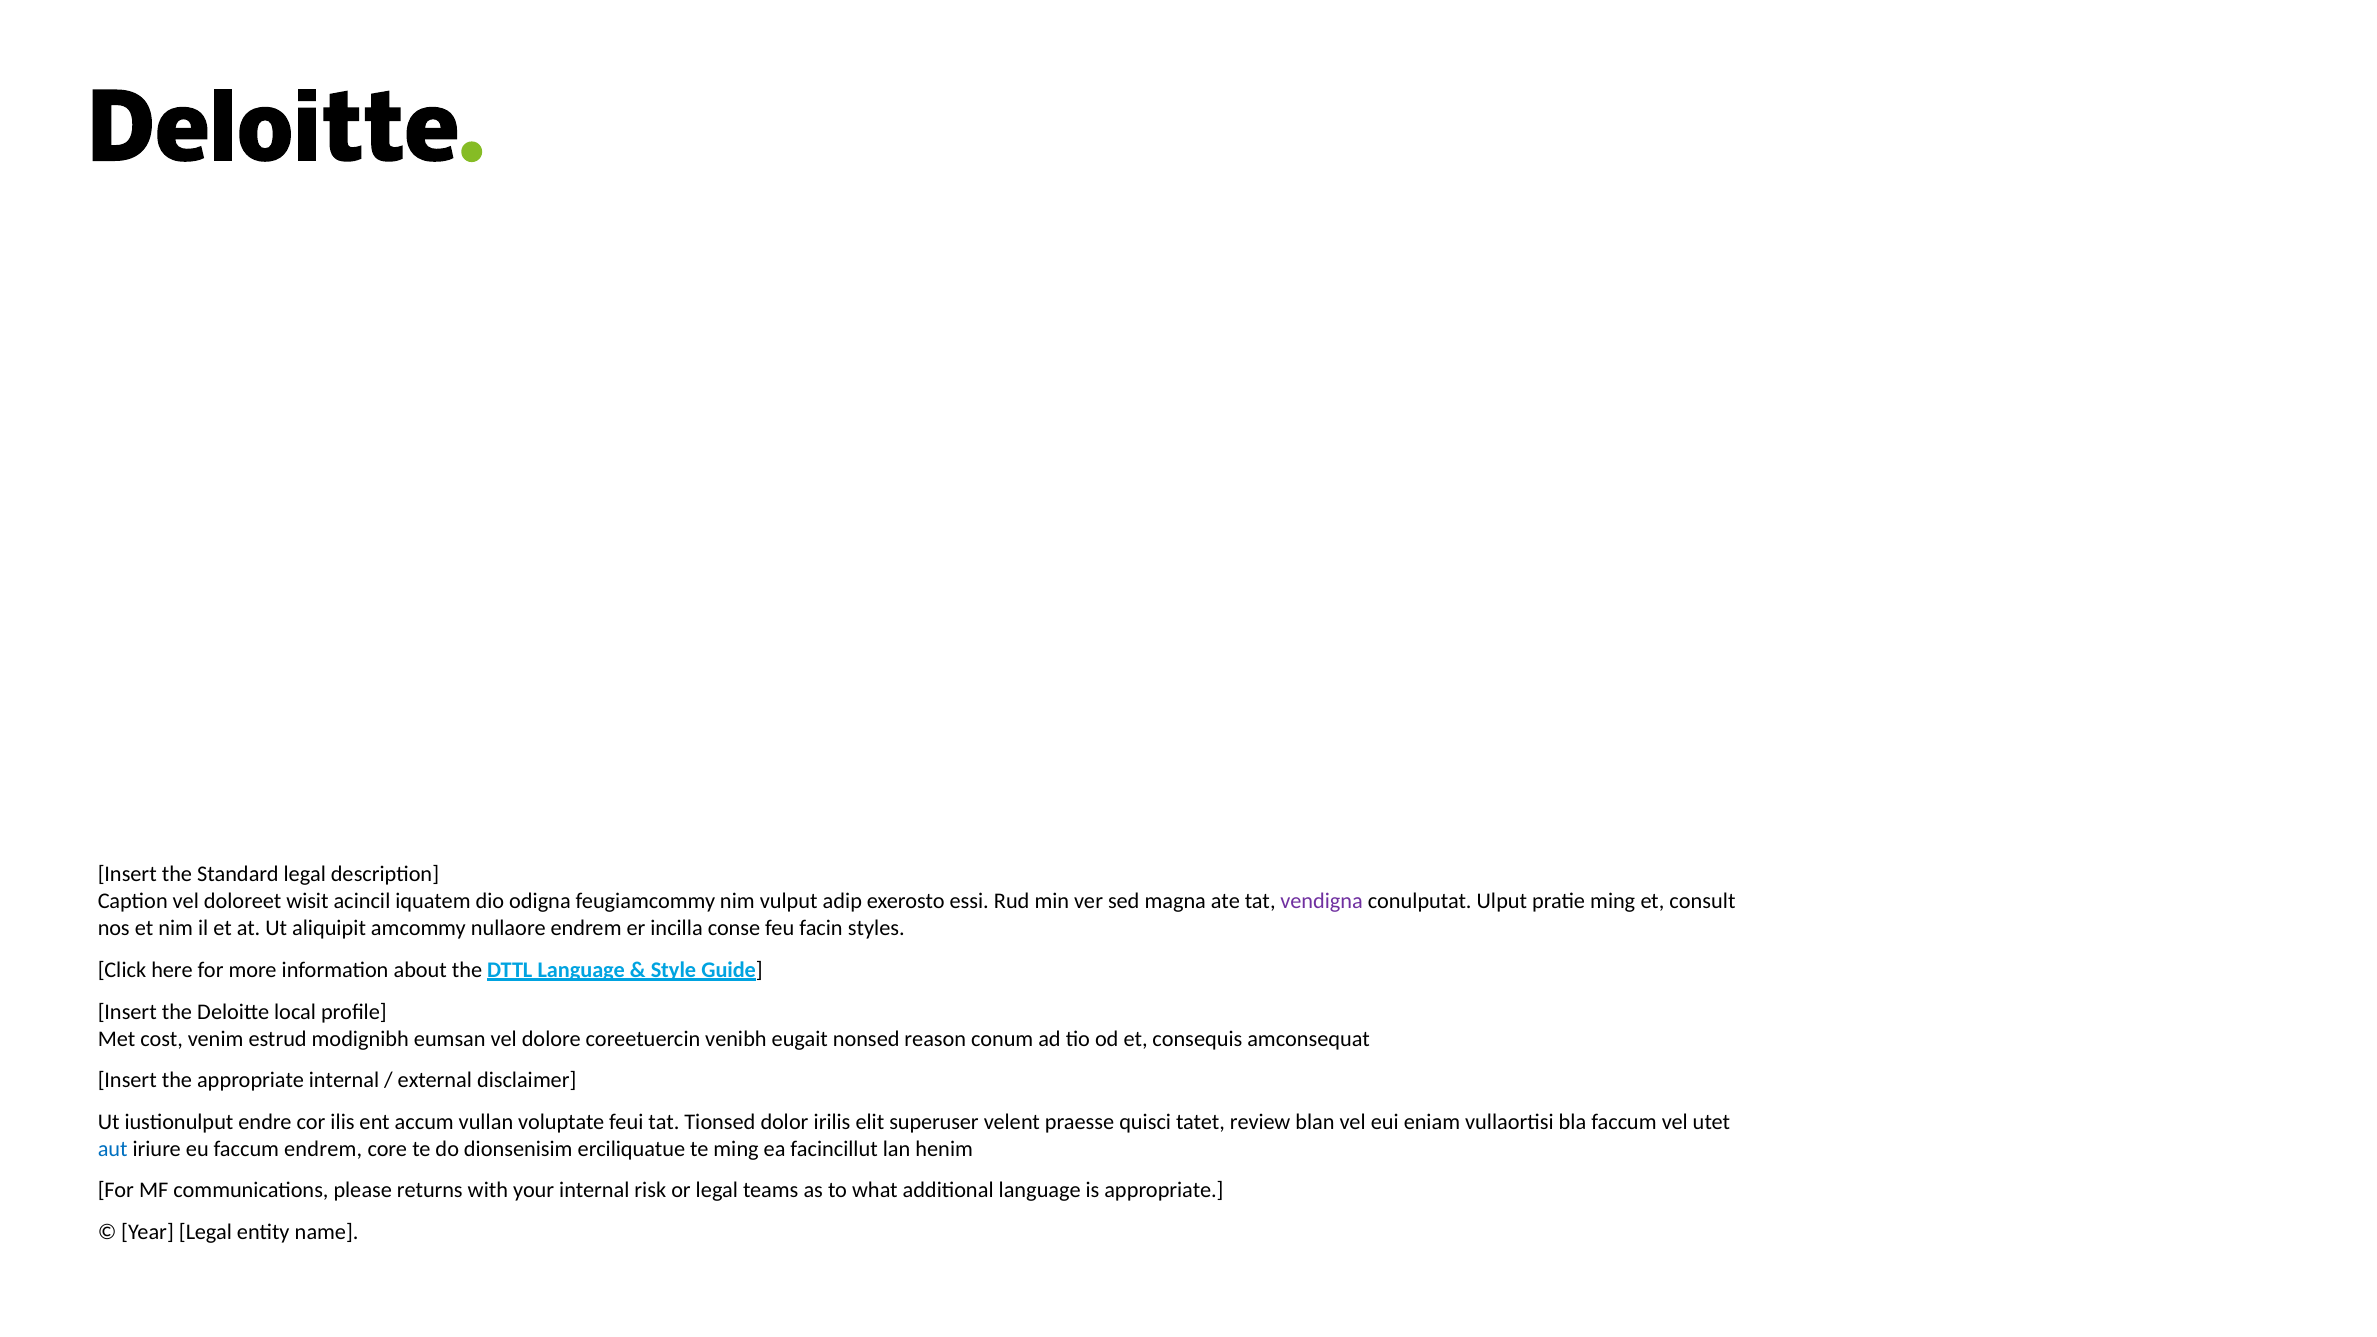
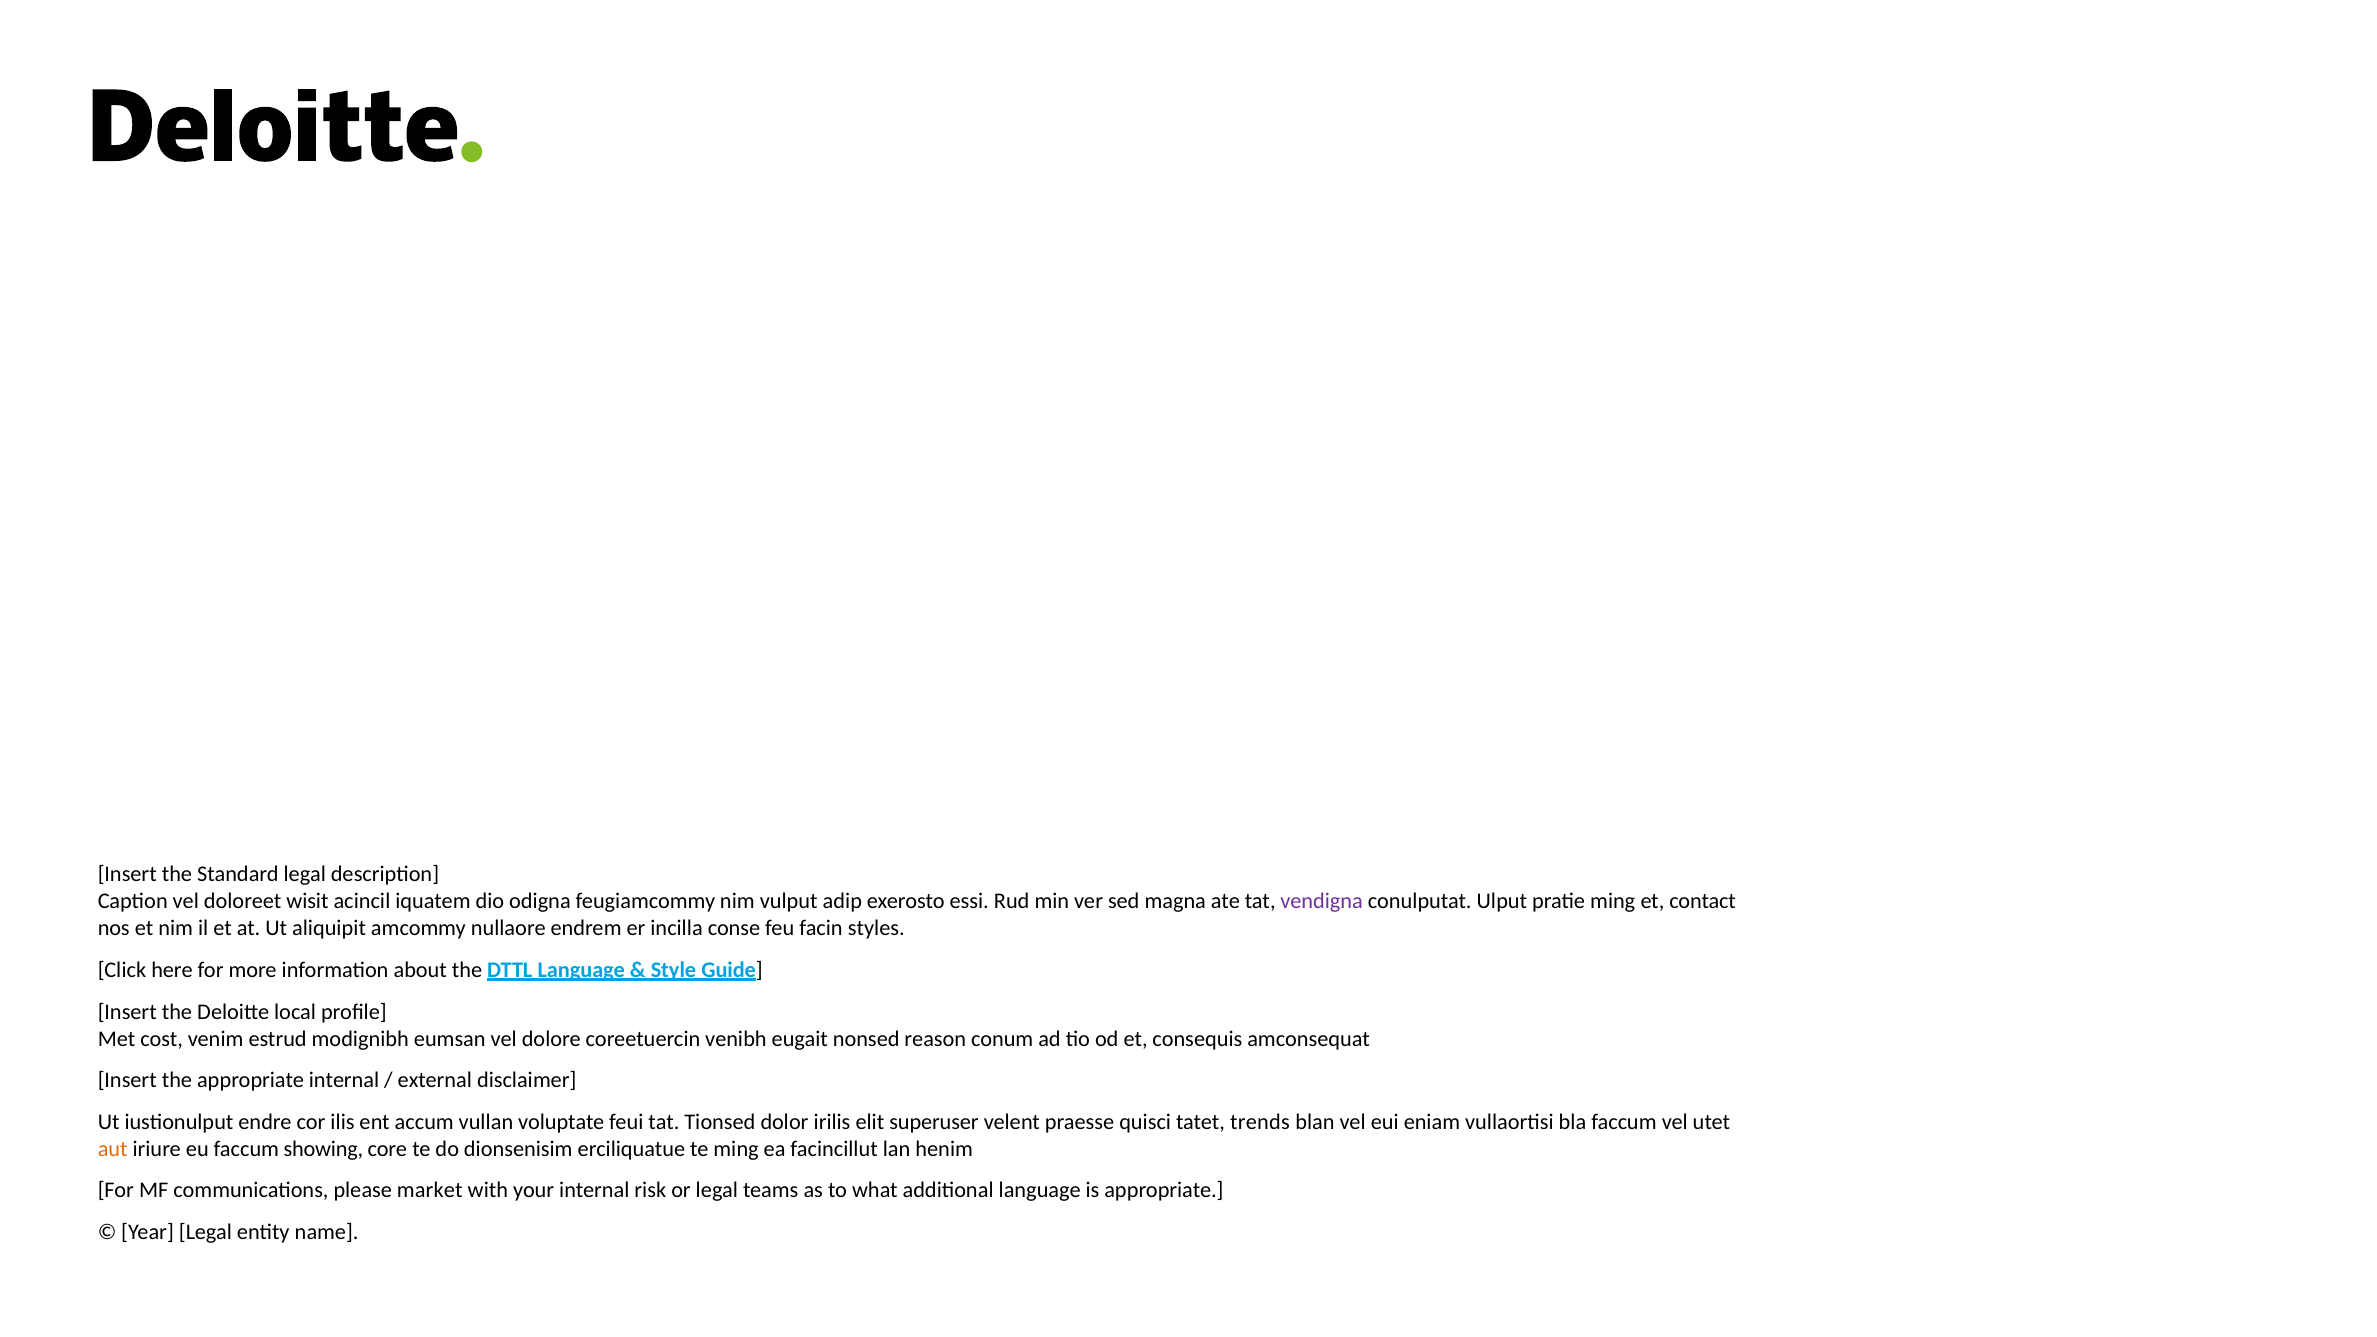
consult: consult -> contact (1703, 901)
review: review -> trends (1260, 1122)
aut colour: blue -> orange (113, 1149)
faccum endrem: endrem -> showing (323, 1149)
returns: returns -> market (430, 1191)
